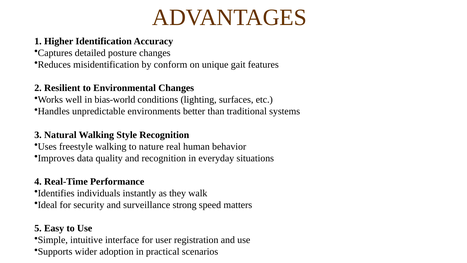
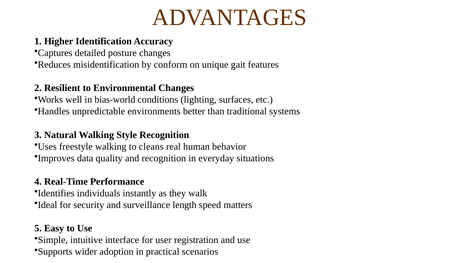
nature: nature -> cleans (151, 146)
strong: strong -> length (185, 205)
